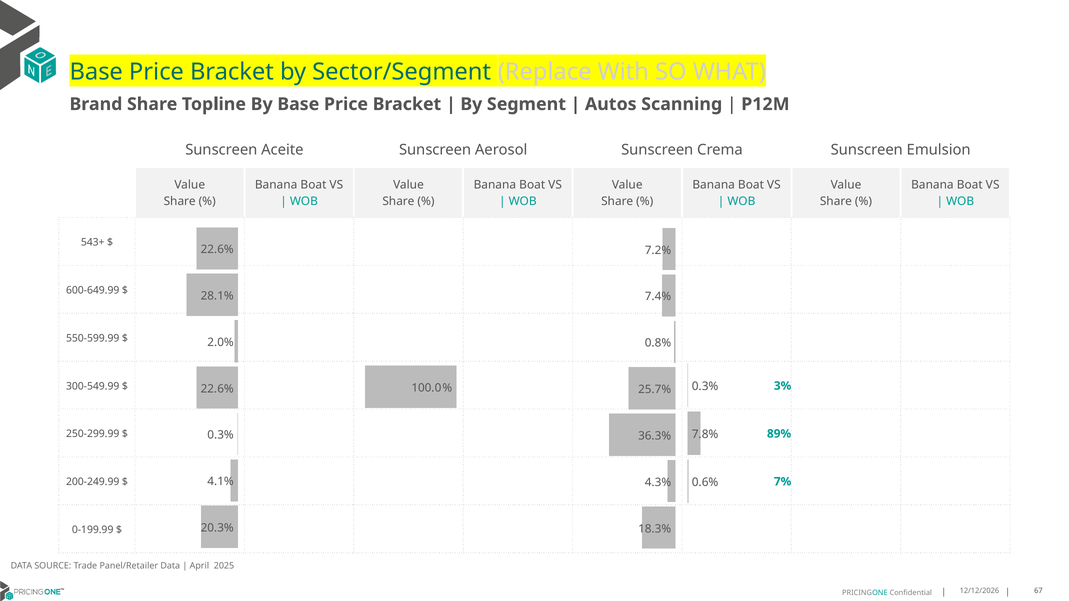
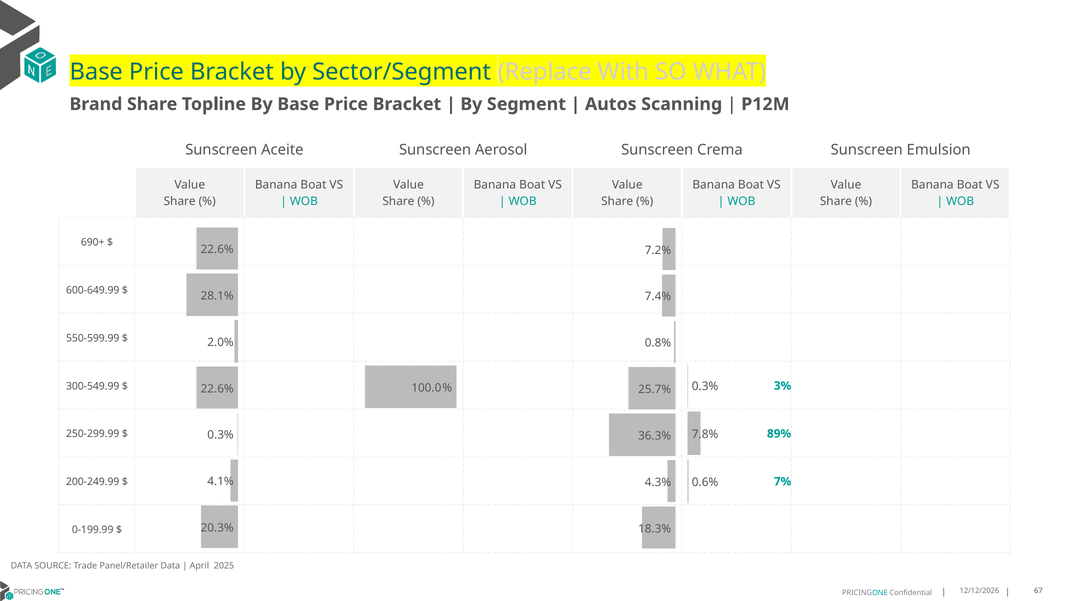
543+: 543+ -> 690+ (93, 243)
